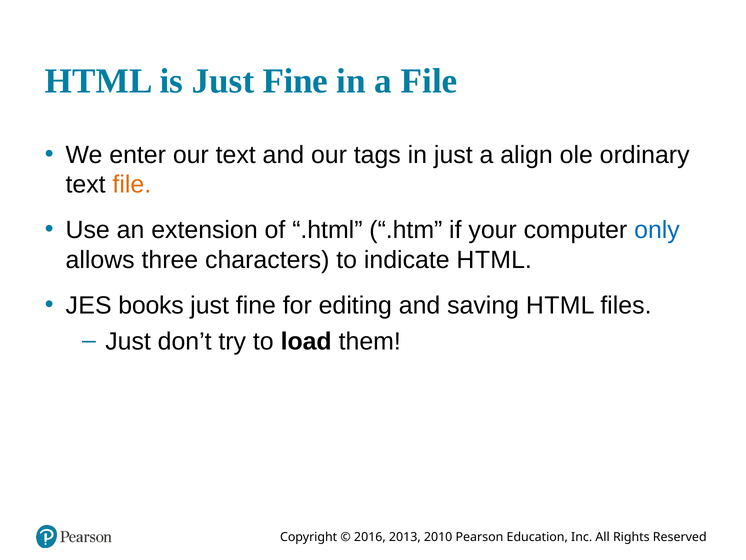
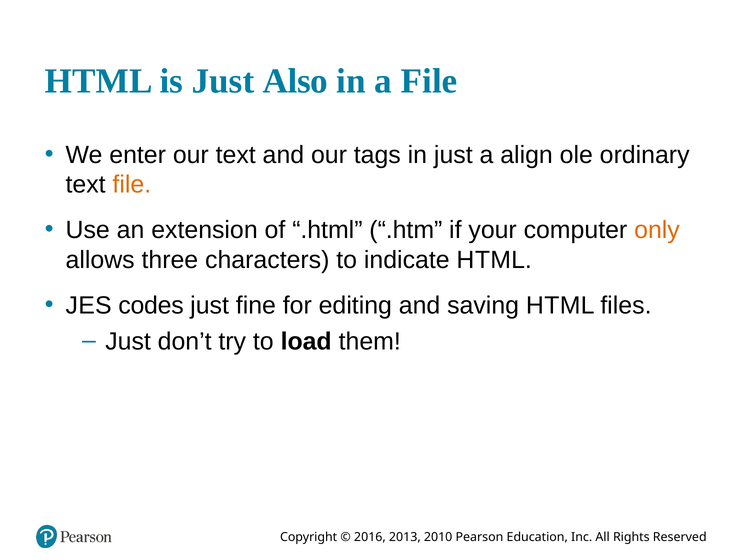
is Just Fine: Fine -> Also (295, 81)
only colour: blue -> orange (657, 230)
books: books -> codes (151, 305)
